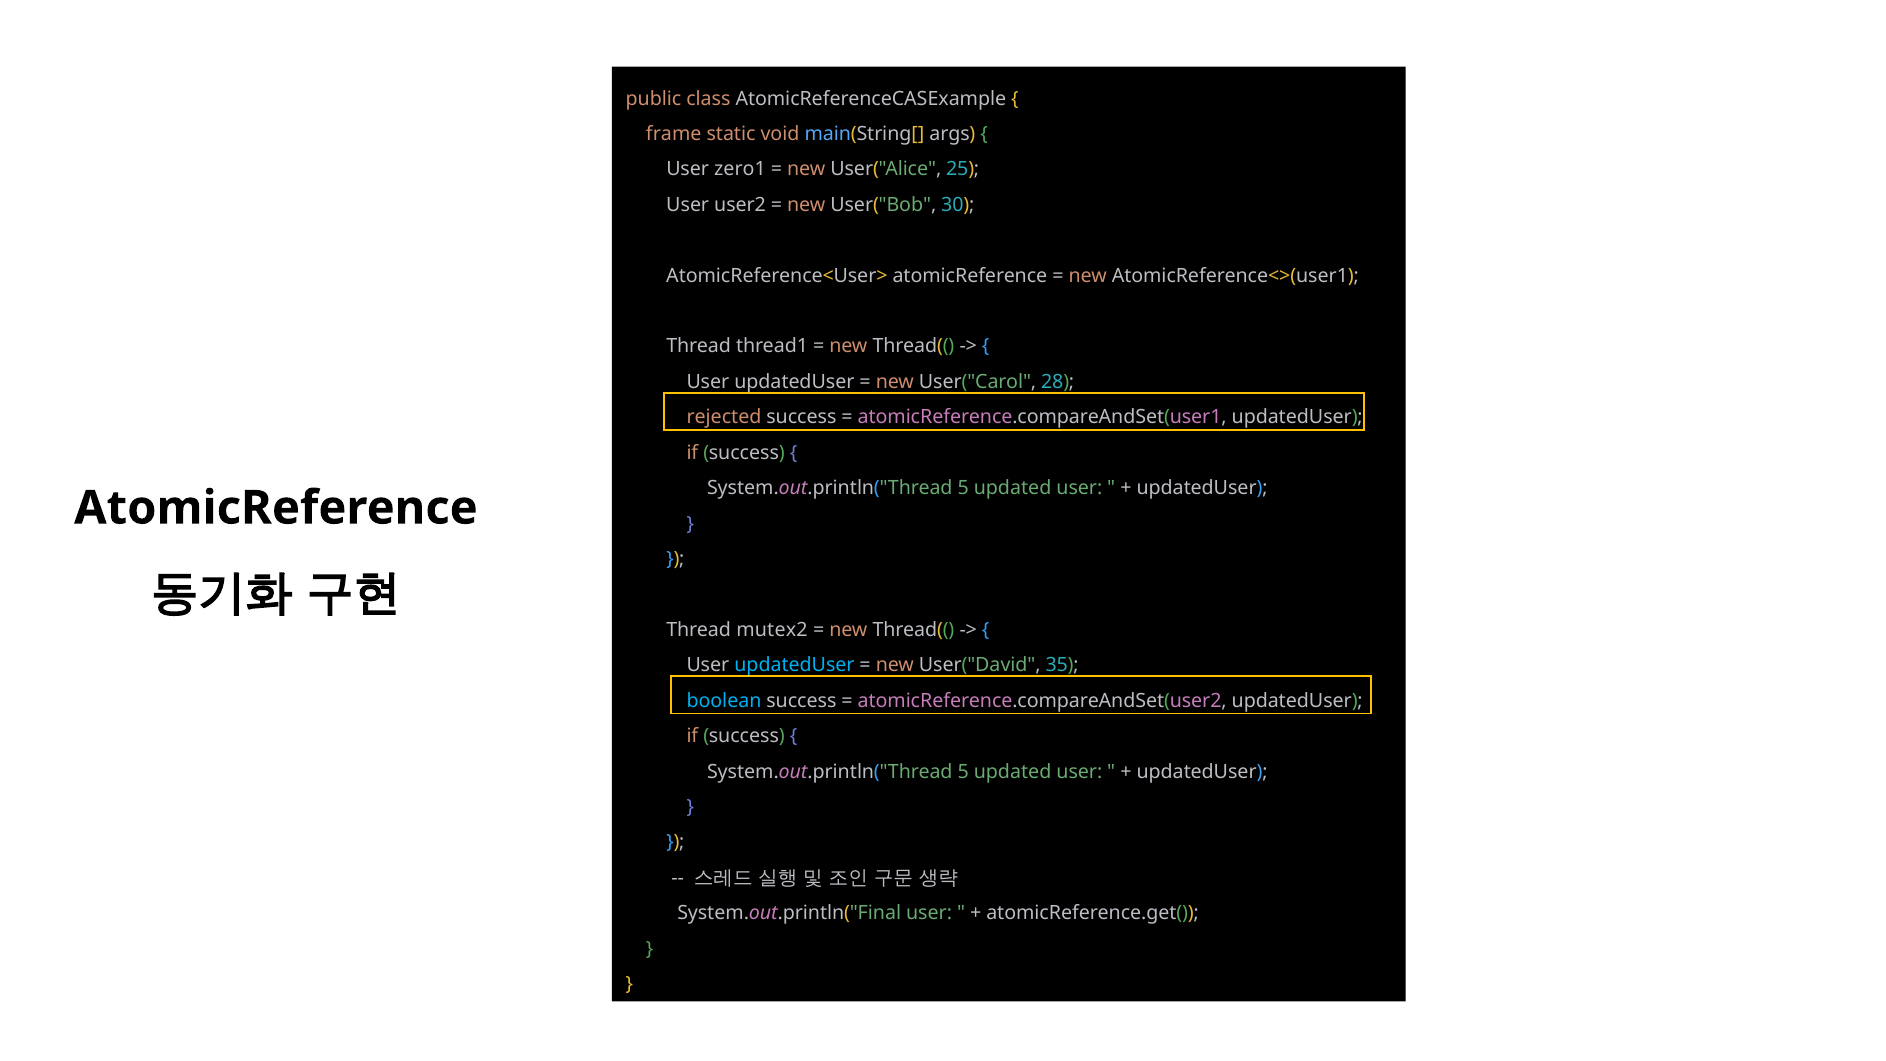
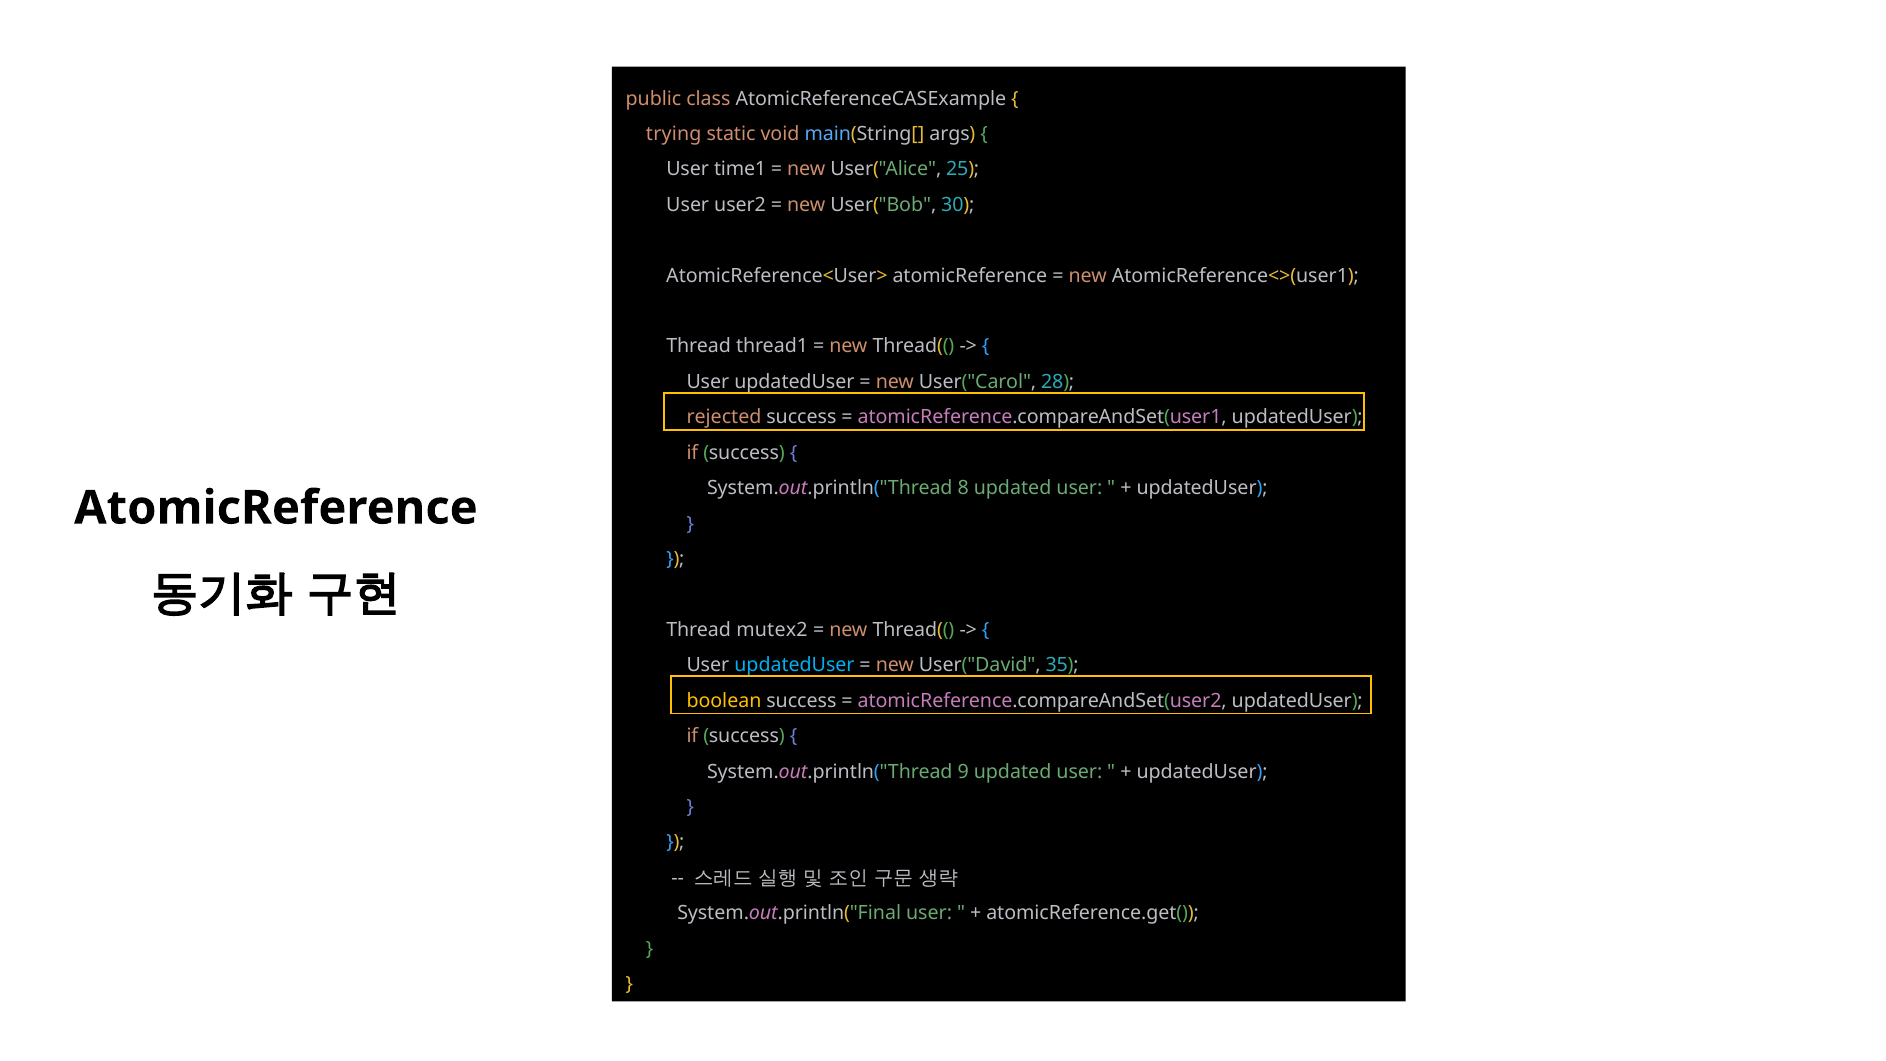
frame: frame -> trying (674, 134)
zero1: zero1 -> time1 (740, 169)
5: 5 -> 8 (963, 488)
boolean colour: light blue -> yellow (724, 701)
5: 5 -> 9 (963, 771)
